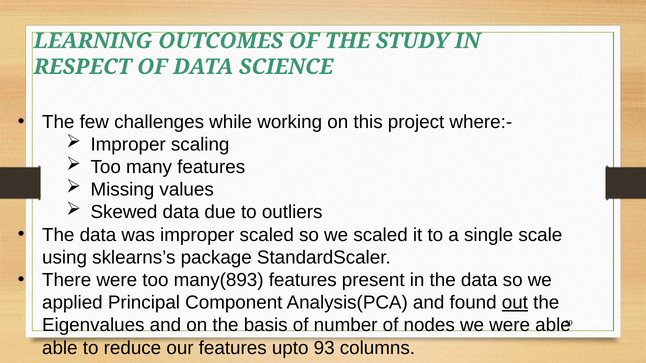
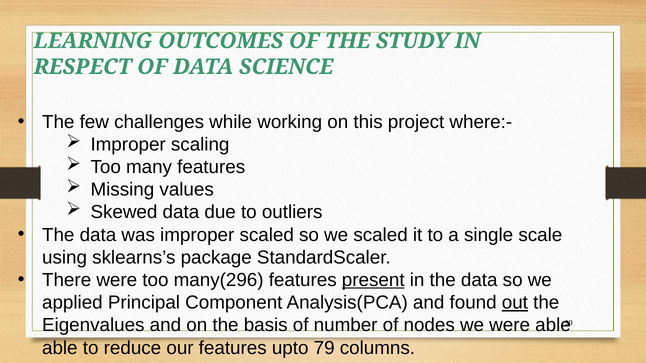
many(893: many(893 -> many(296 (219, 280)
present underline: none -> present (373, 280)
93: 93 -> 79 (324, 348)
